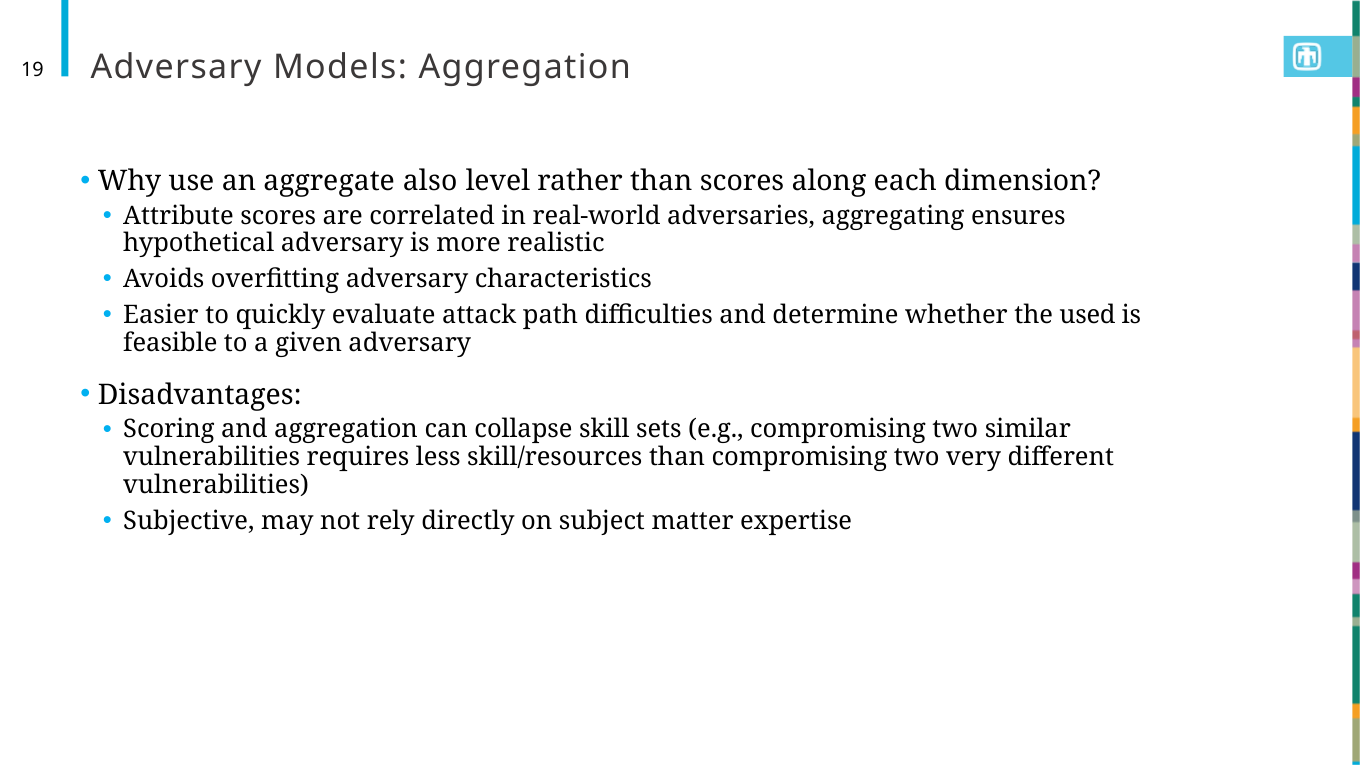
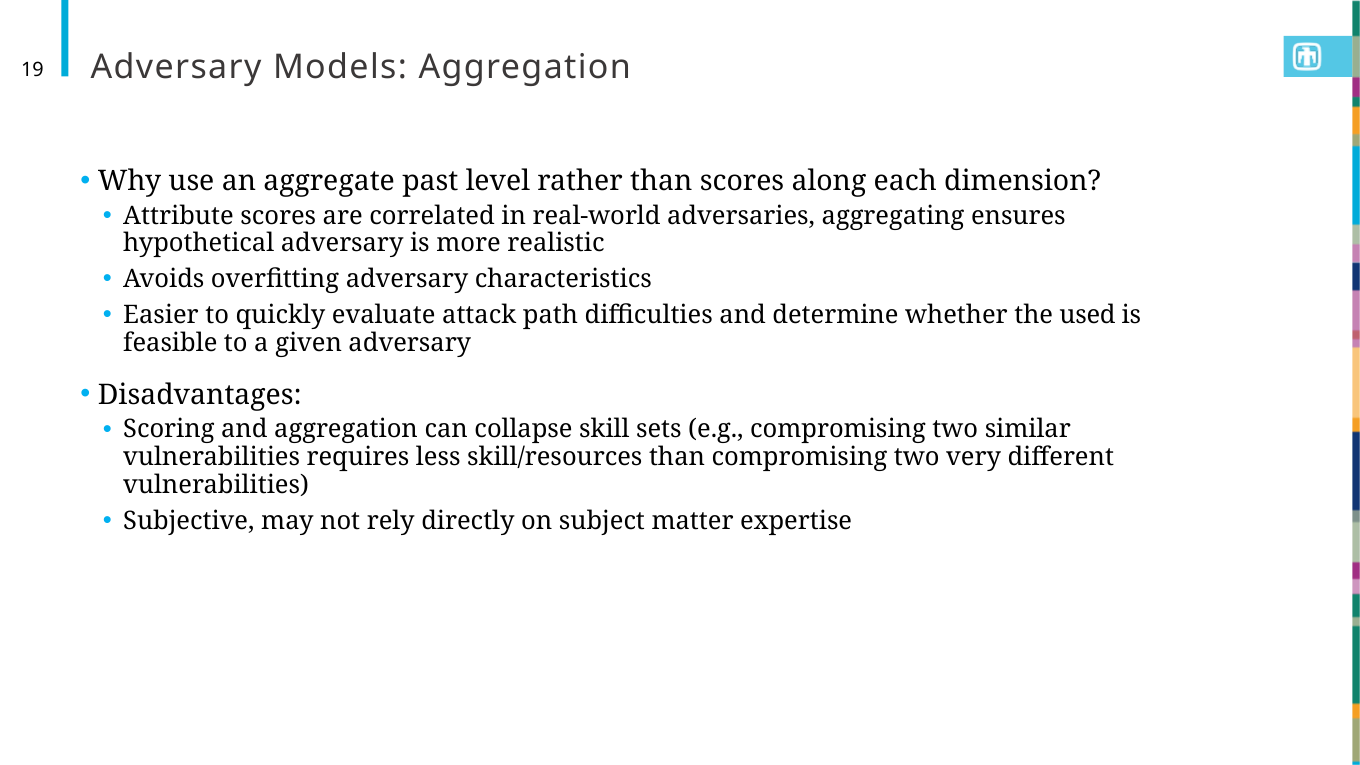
also: also -> past (430, 181)
